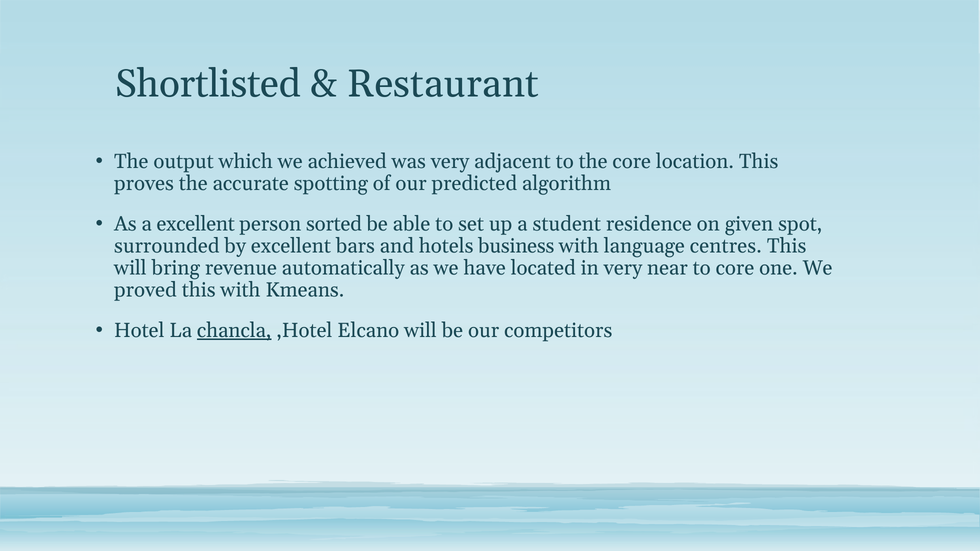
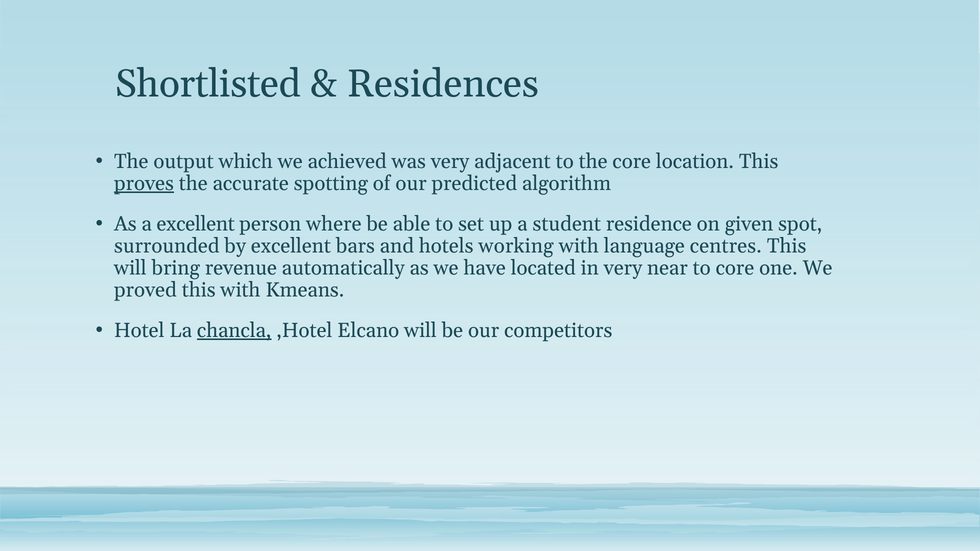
Restaurant: Restaurant -> Residences (443, 84)
proves underline: none -> present (144, 184)
sorted: sorted -> where (334, 224)
business: business -> working (516, 246)
